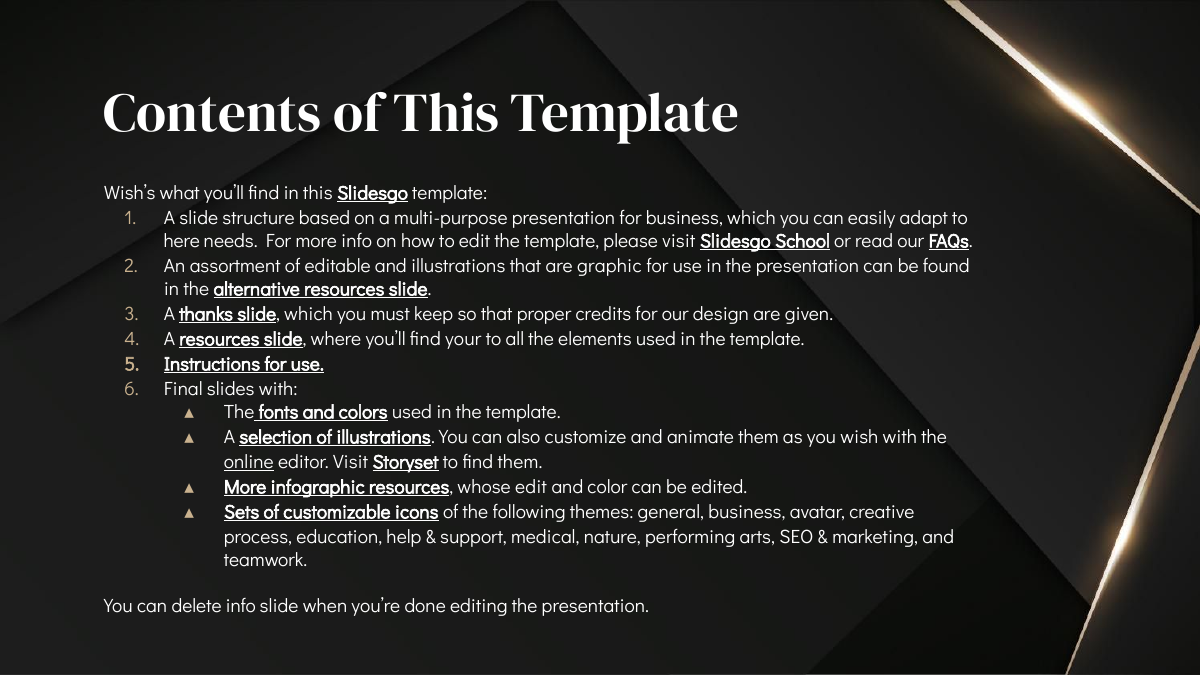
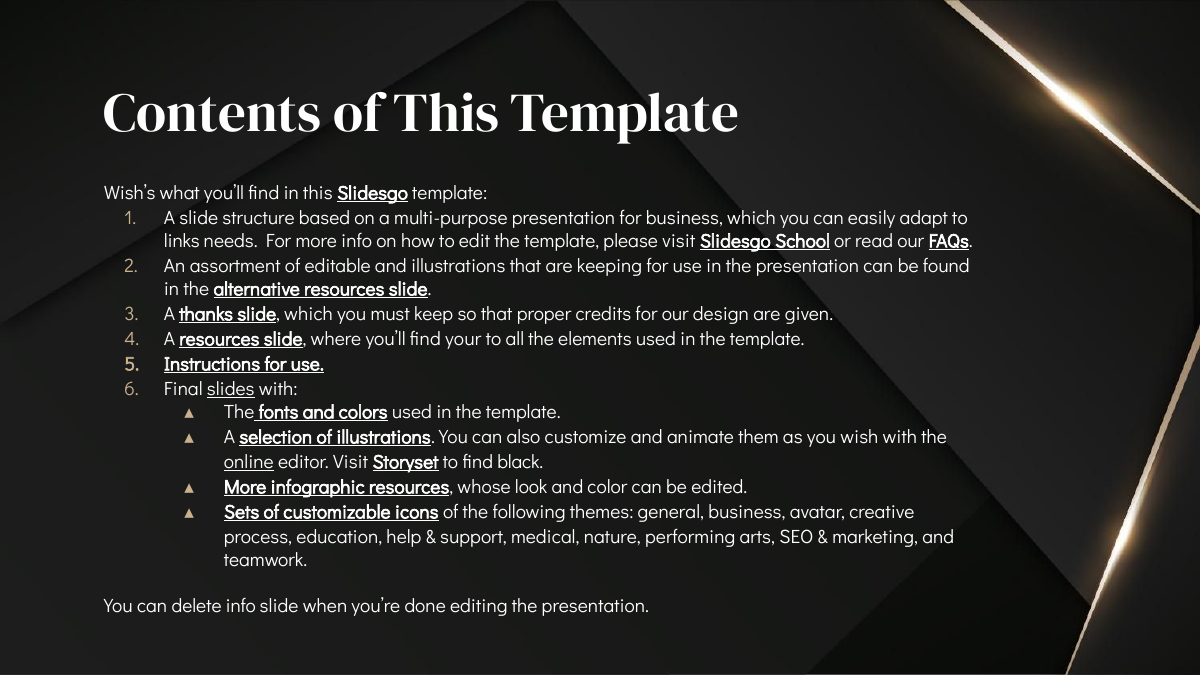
here: here -> links (182, 241)
graphic: graphic -> keeping (610, 266)
slides underline: none -> present (231, 389)
find them: them -> black (520, 462)
whose edit: edit -> look (531, 487)
